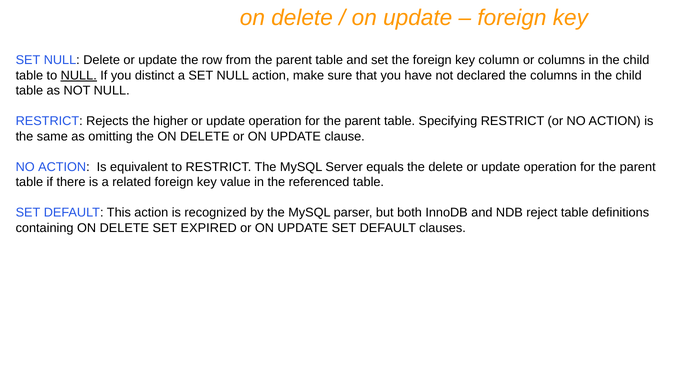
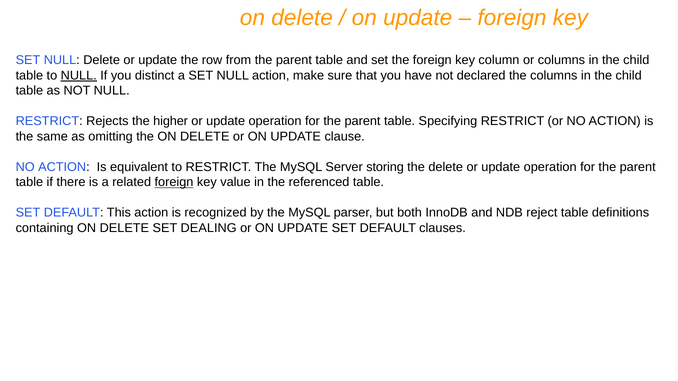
equals: equals -> storing (385, 167)
foreign underline: none -> present (174, 182)
EXPIRED: EXPIRED -> DEALING (209, 228)
